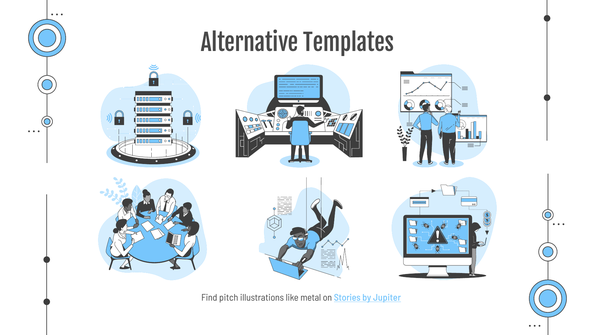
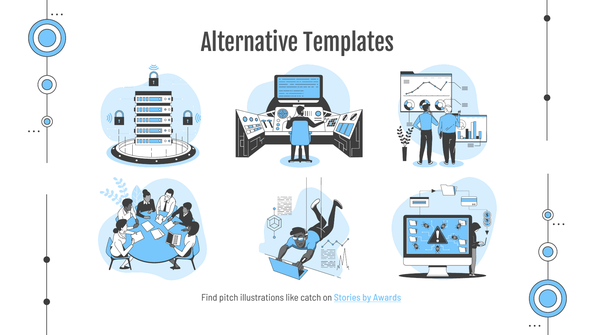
metal: metal -> catch (311, 297)
Jupiter: Jupiter -> Awards (387, 297)
